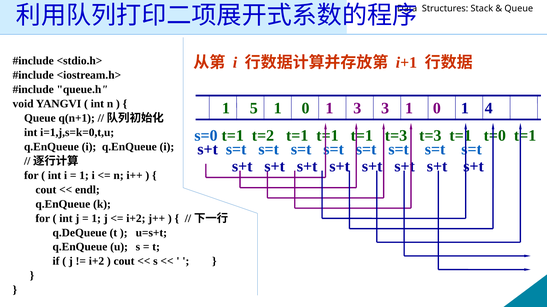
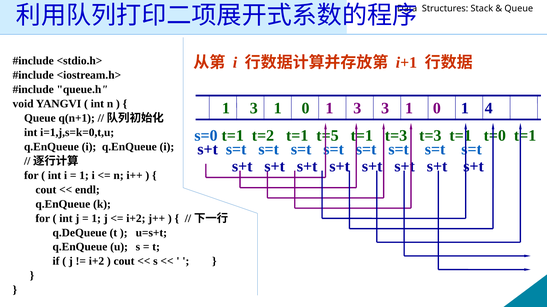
5: 5 -> 3 (254, 108)
t=2 t=1 t=1: t=1 -> t=5 (327, 136)
